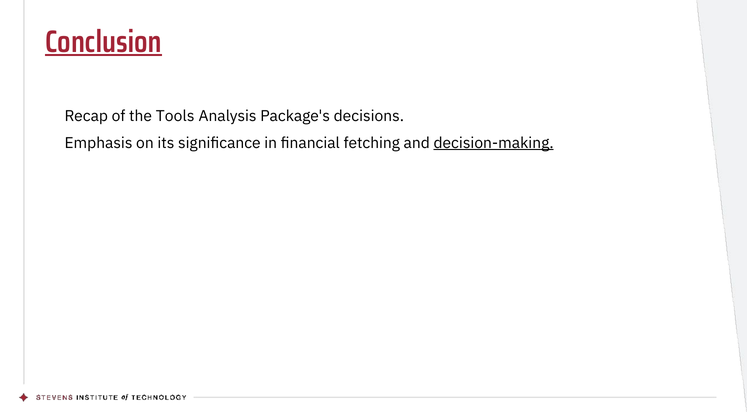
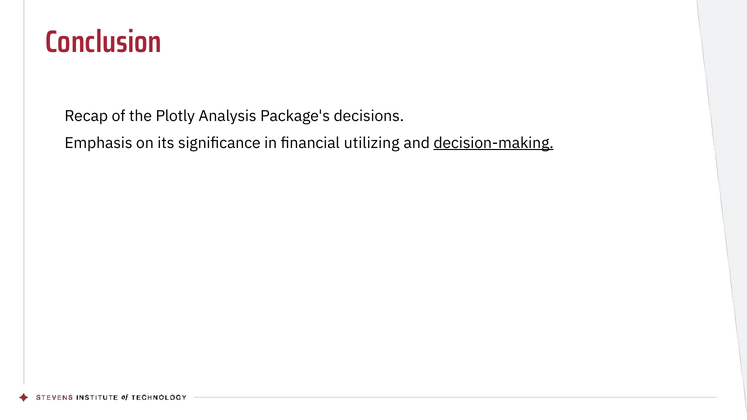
Conclusion underline: present -> none (104, 42)
Tools: Tools -> Plotly (175, 116)
fetching: fetching -> utilizing (372, 143)
